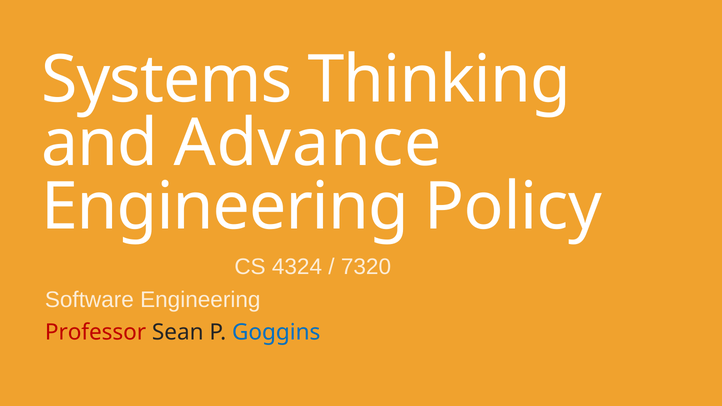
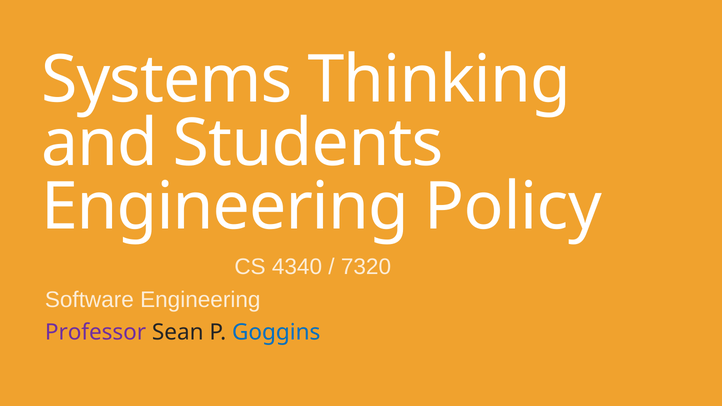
Advance: Advance -> Students (308, 143)
4324: 4324 -> 4340 (297, 267)
Professor colour: red -> purple (96, 332)
